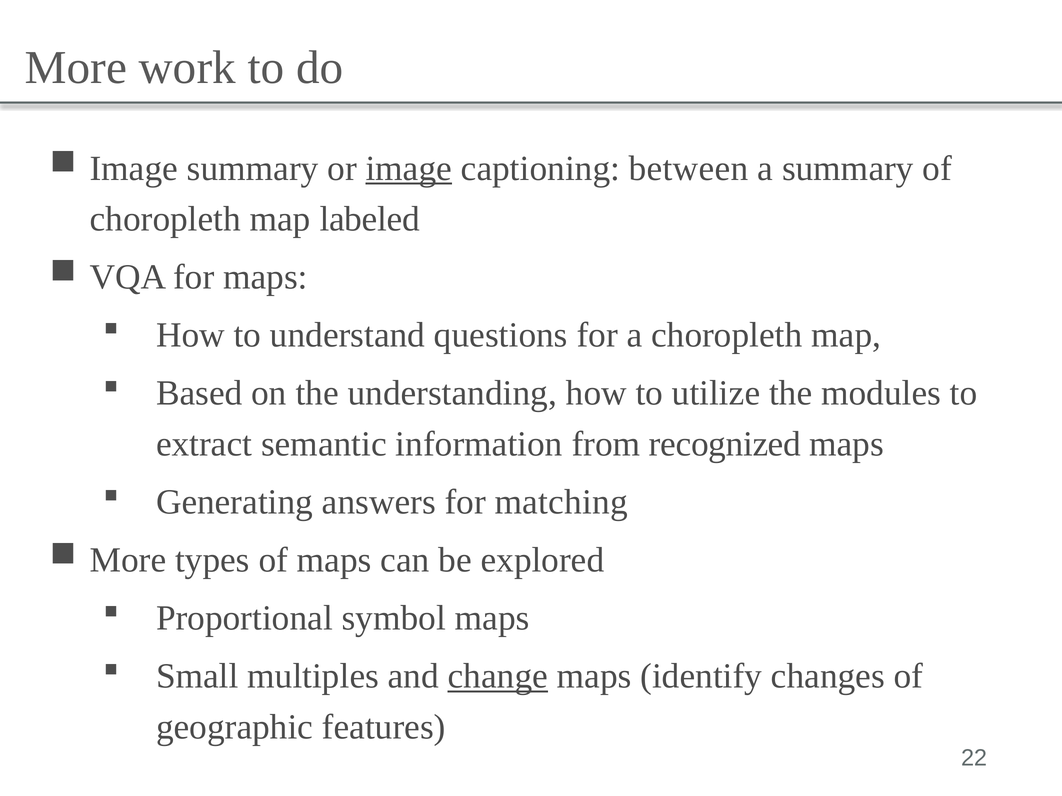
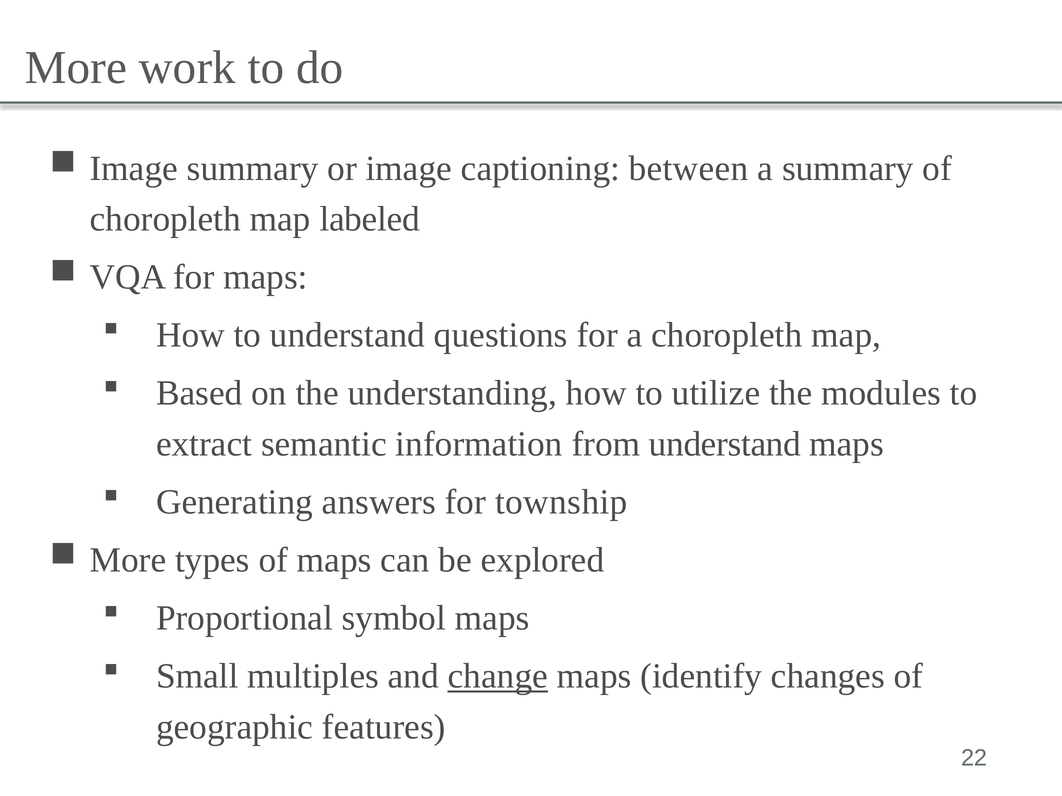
image underline: present -> none (409, 168)
from recognized: recognized -> understand (725, 444)
matching: matching -> township (561, 503)
